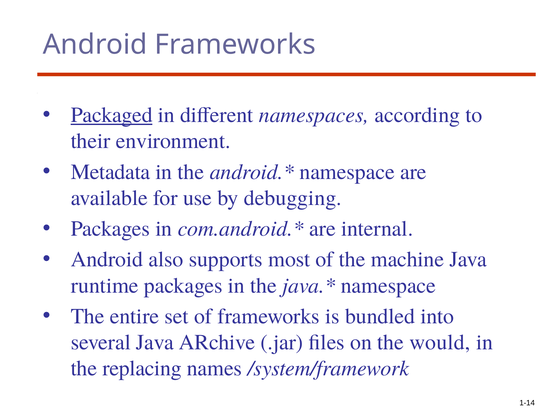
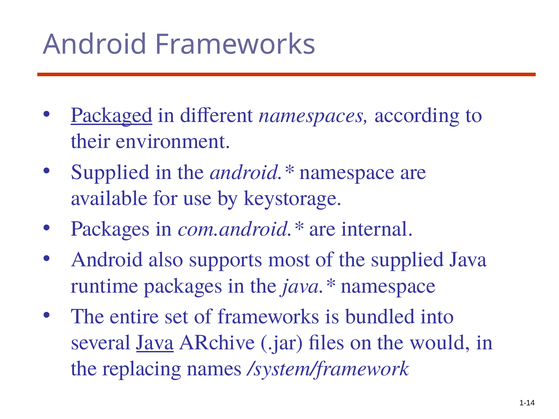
Metadata: Metadata -> Supplied (110, 172)
debugging: debugging -> keystorage (293, 198)
the machine: machine -> supplied (407, 260)
Java underline: none -> present (155, 343)
